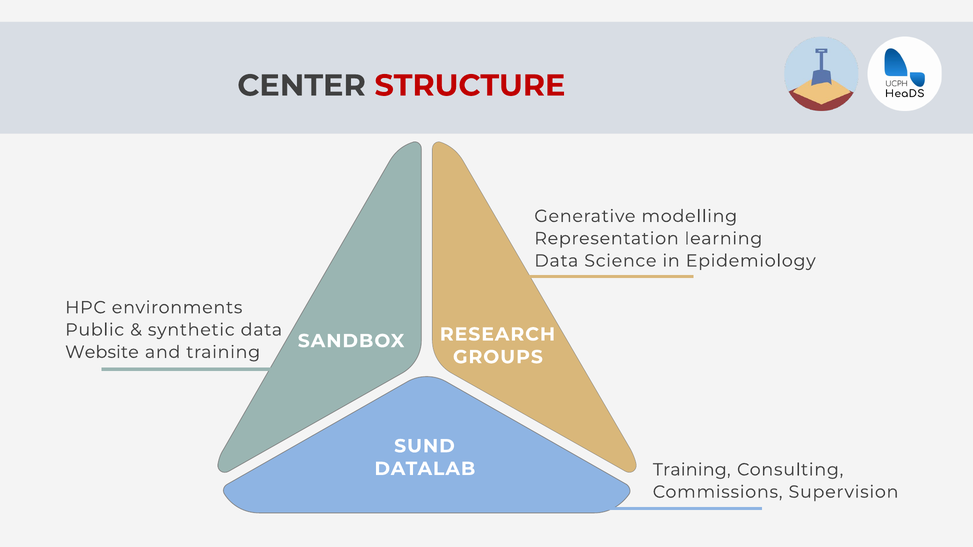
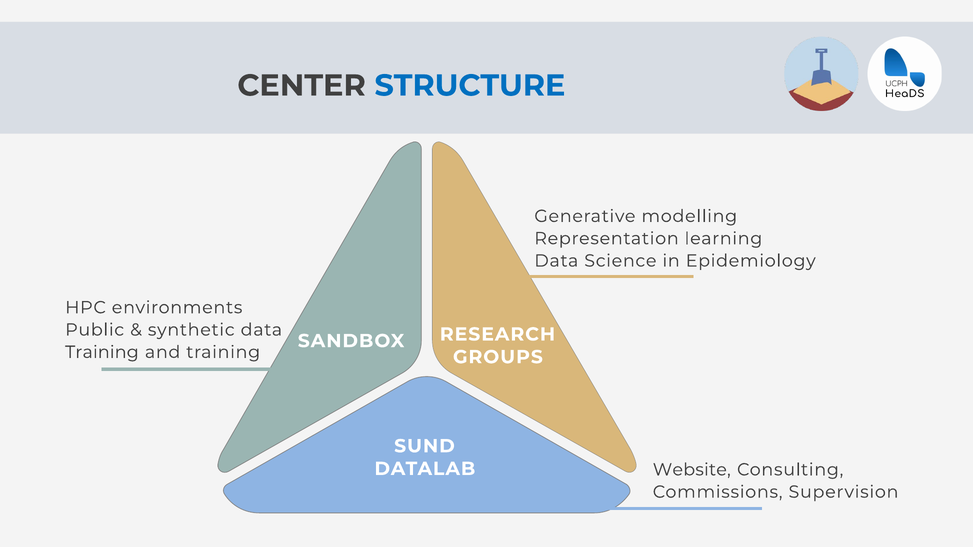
STRUCTURE colour: red -> blue (470, 86)
Website: Website -> Training (102, 352)
Training: Training -> Website (692, 470)
